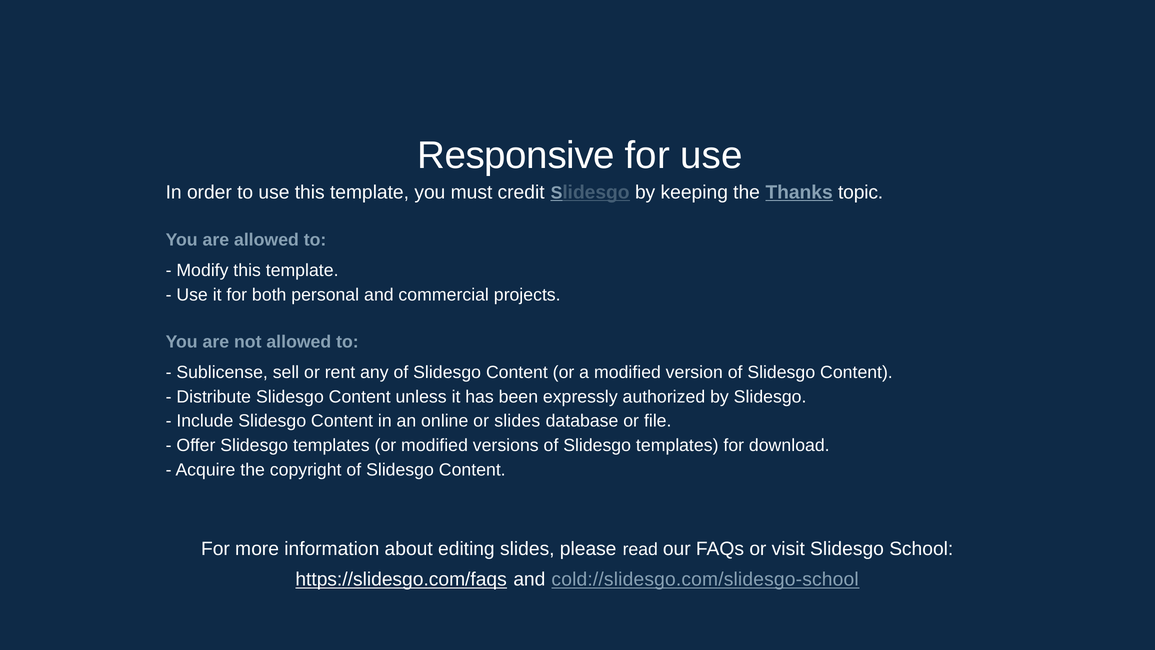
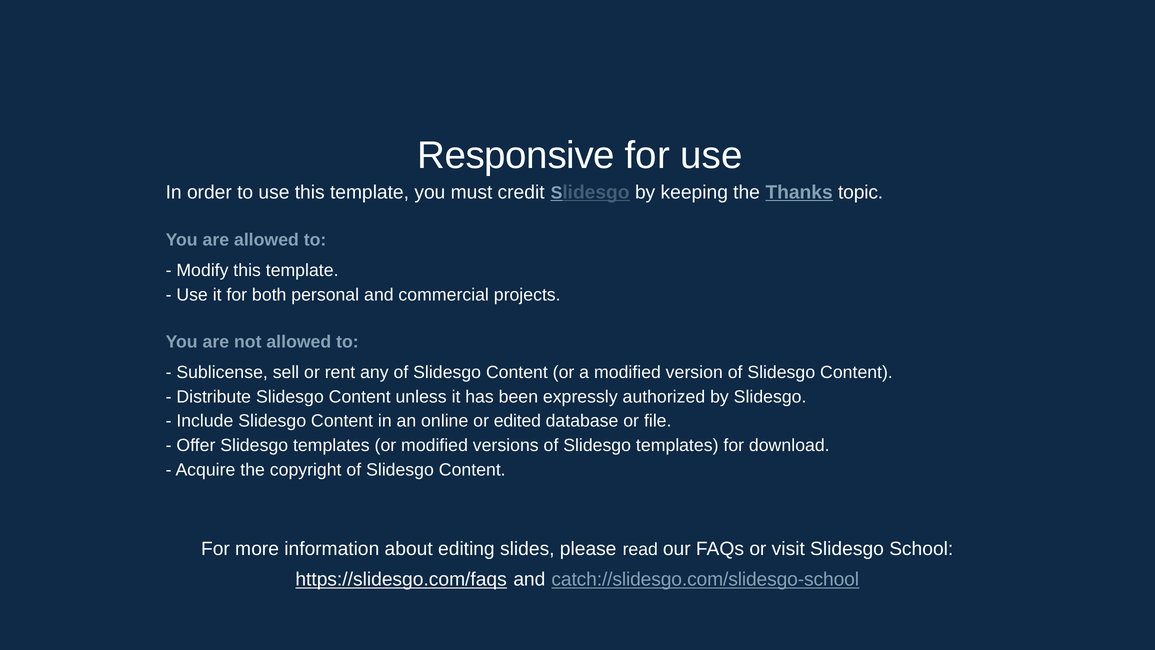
or slides: slides -> edited (517, 421)
cold://slidesgo.com/slidesgo-school: cold://slidesgo.com/slidesgo-school -> catch://slidesgo.com/slidesgo-school (705, 579)
